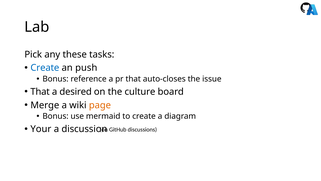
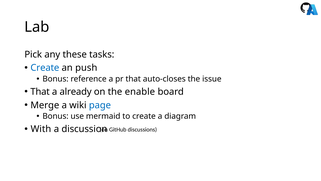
desired: desired -> already (76, 92)
culture: culture -> enable (140, 92)
page colour: orange -> blue (100, 105)
Your: Your -> With (41, 129)
